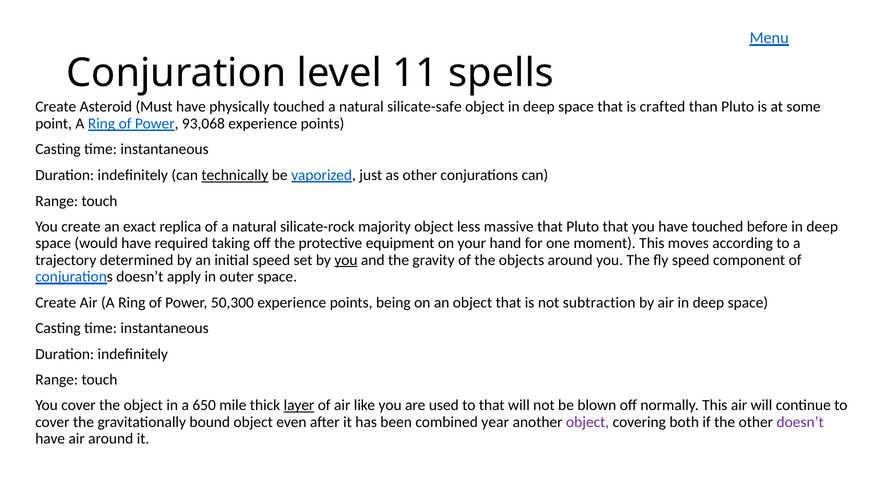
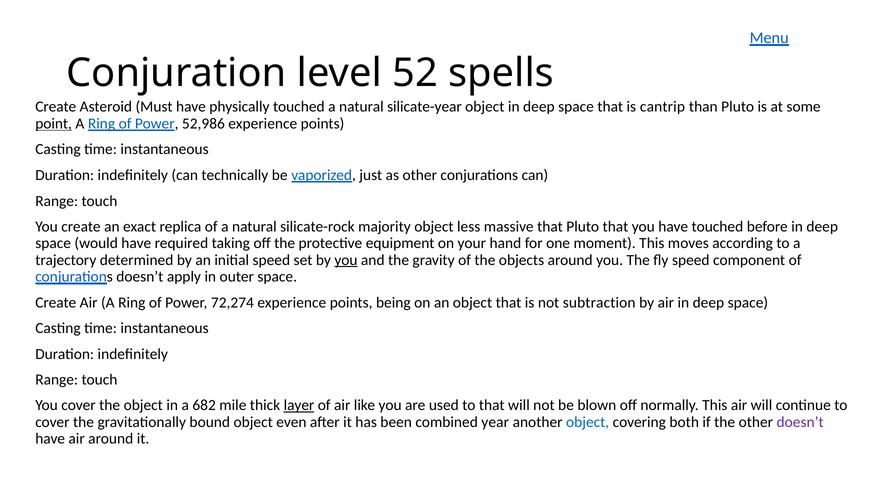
11: 11 -> 52 (415, 73)
silicate-safe: silicate-safe -> silicate-year (424, 107)
crafted: crafted -> cantrip (662, 107)
point underline: none -> present (54, 124)
93,068: 93,068 -> 52,986 (203, 124)
technically underline: present -> none (235, 175)
50,300: 50,300 -> 72,274 (232, 303)
650: 650 -> 682 (204, 406)
object colour: purple -> blue (588, 422)
